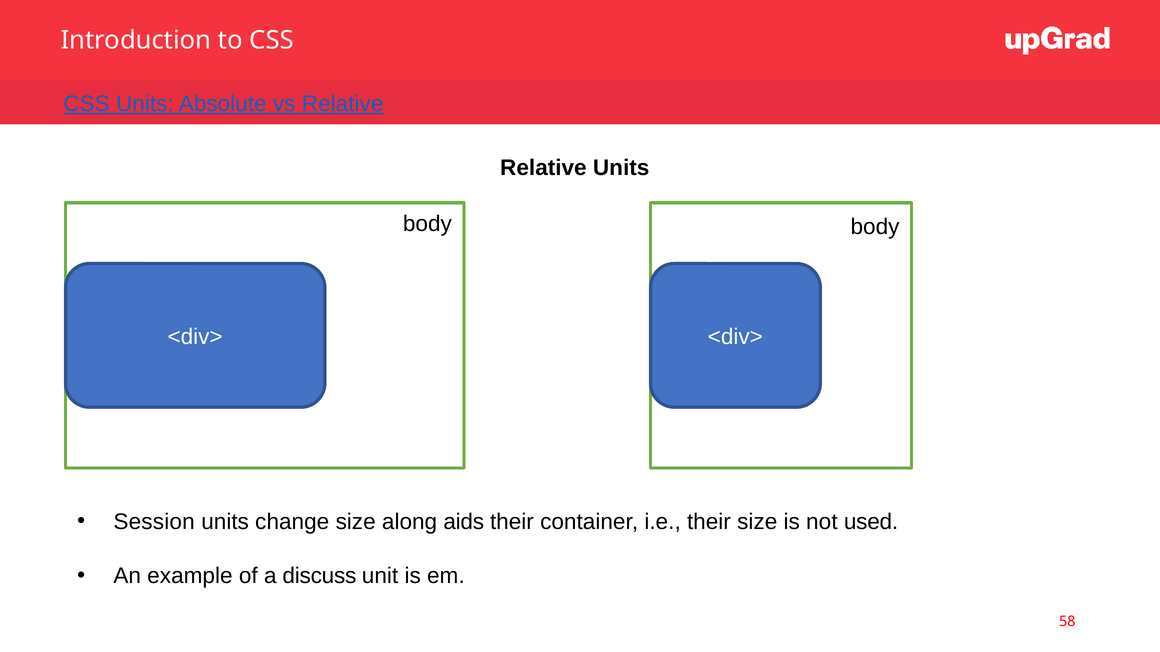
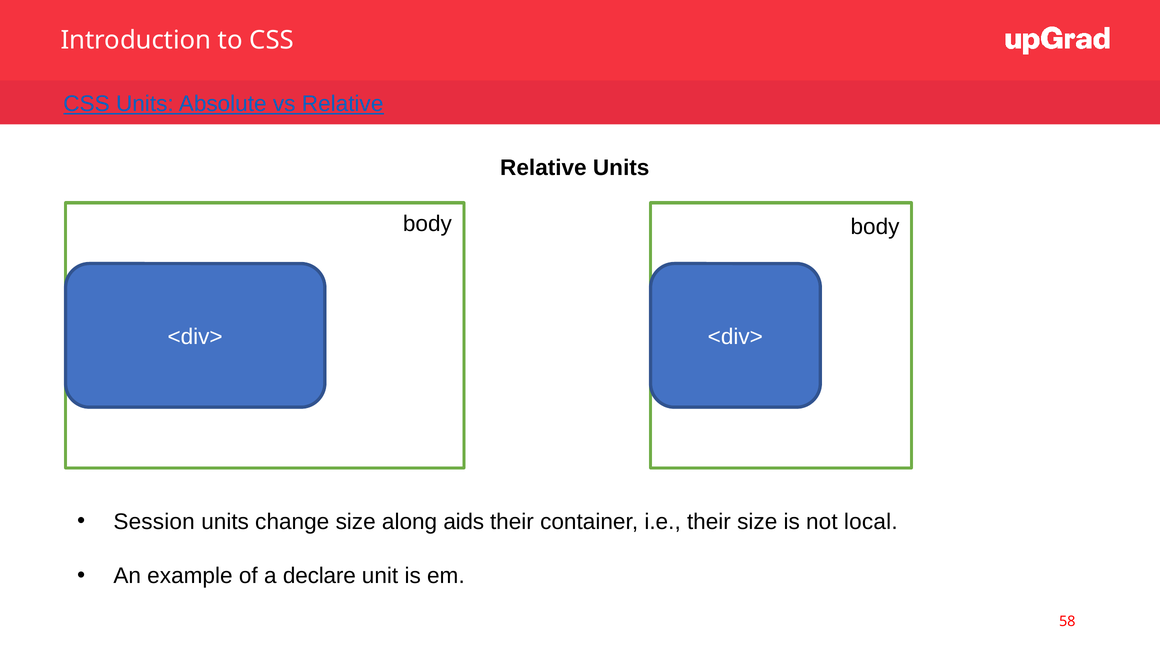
used: used -> local (871, 522)
discuss: discuss -> declare (319, 576)
